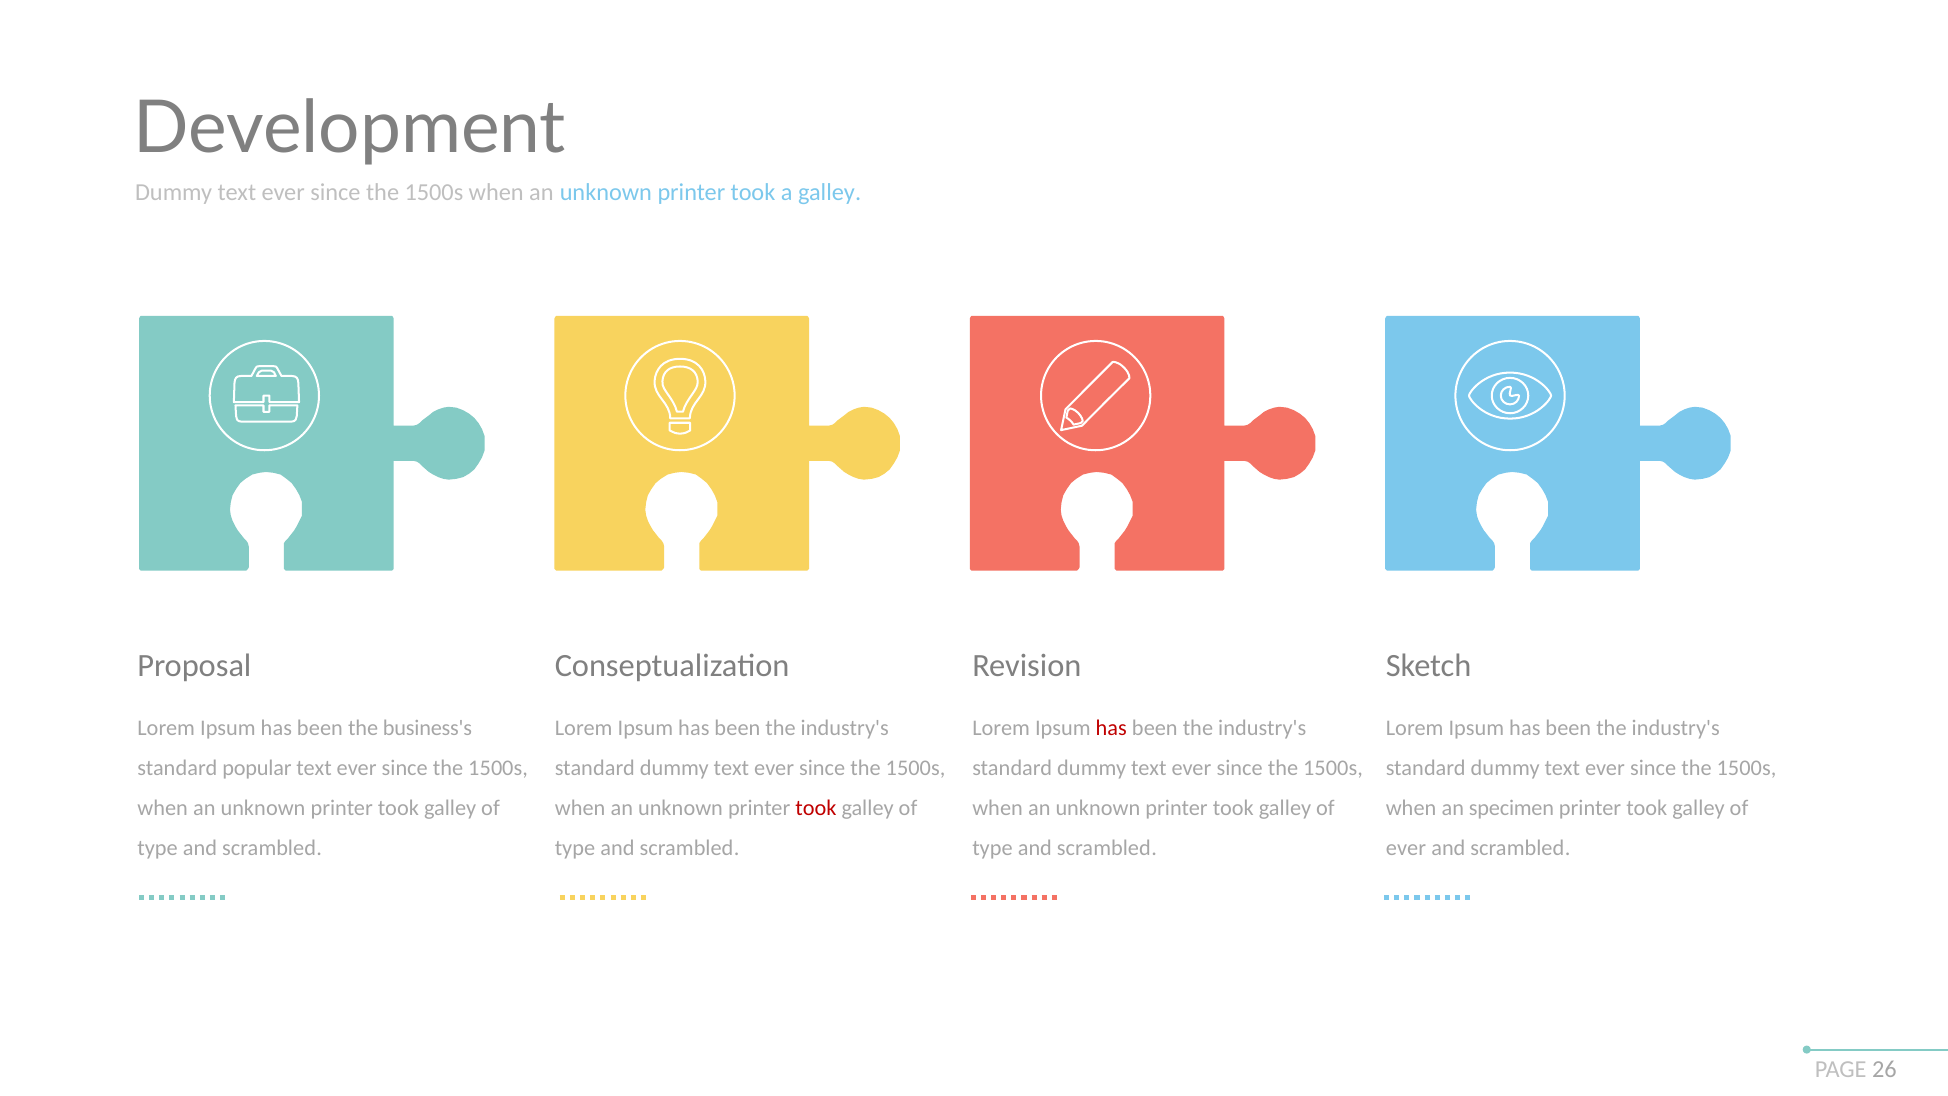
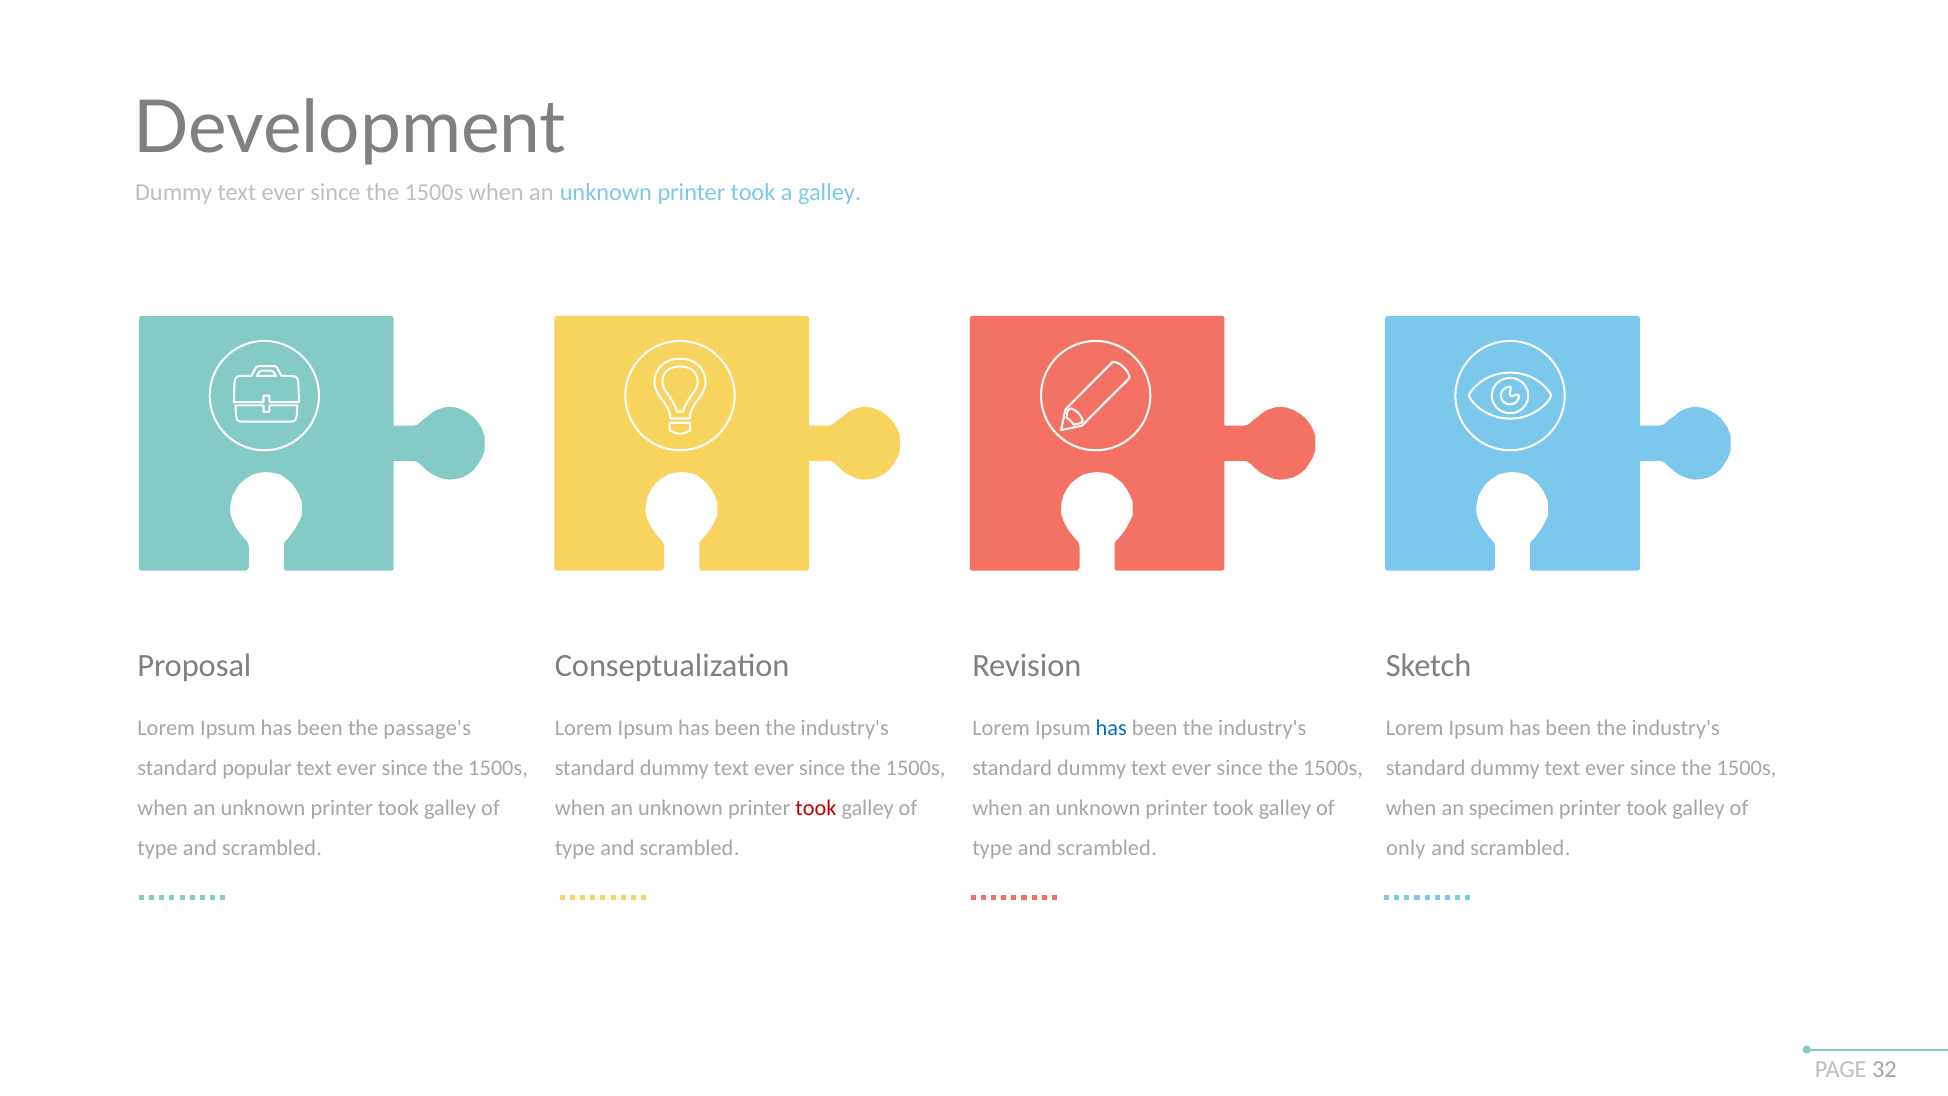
business's: business's -> passage's (427, 727)
has colour: red -> blue (1111, 727)
ever: ever -> only (1406, 848)
26: 26 -> 32 (1884, 1069)
